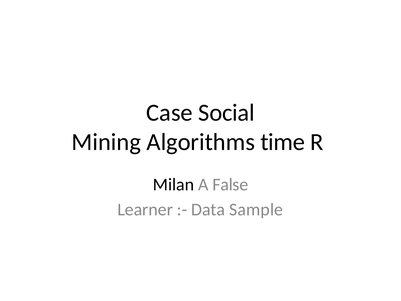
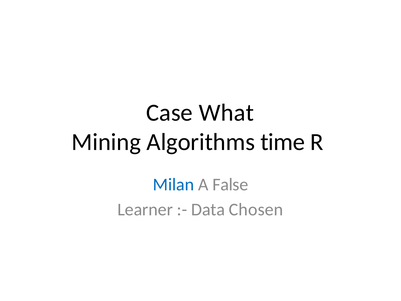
Social: Social -> What (226, 113)
Milan colour: black -> blue (173, 184)
Sample: Sample -> Chosen (256, 209)
